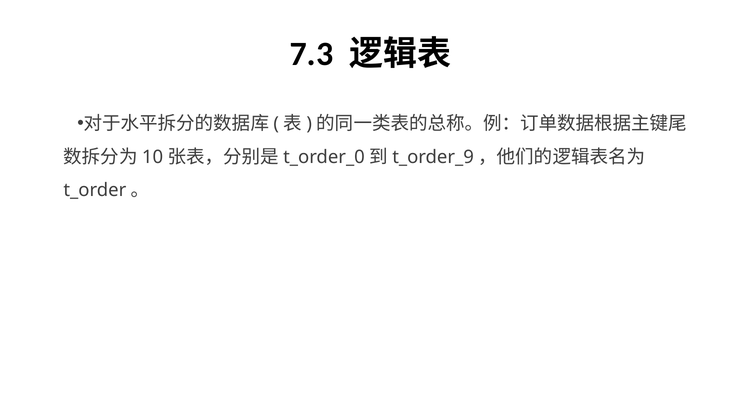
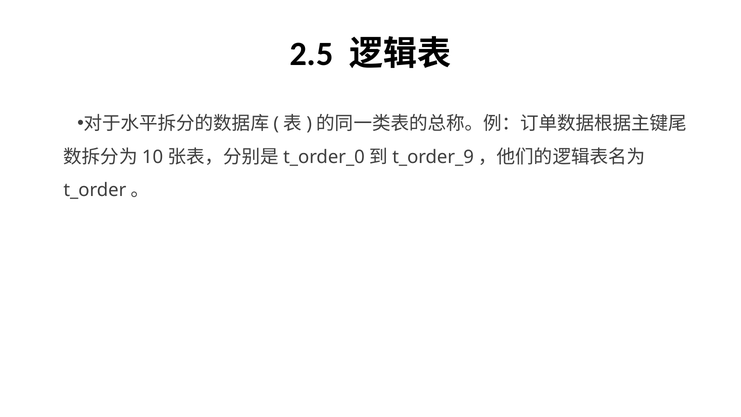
7.3: 7.3 -> 2.5 (312, 54)
